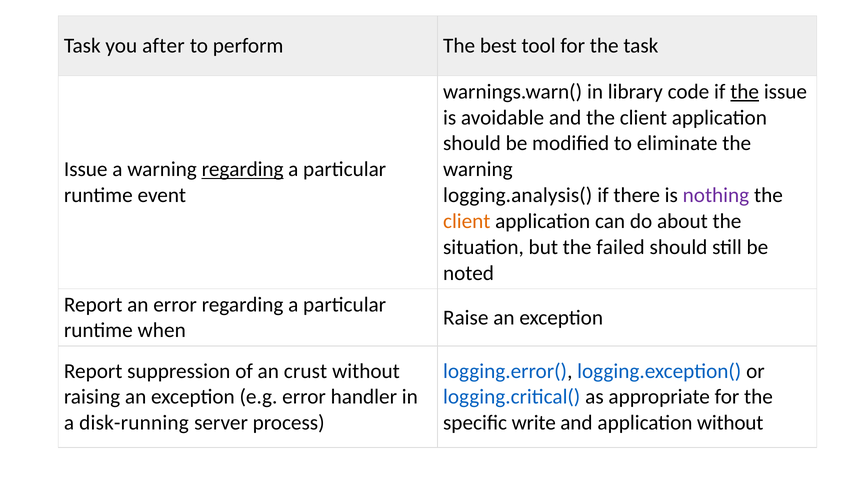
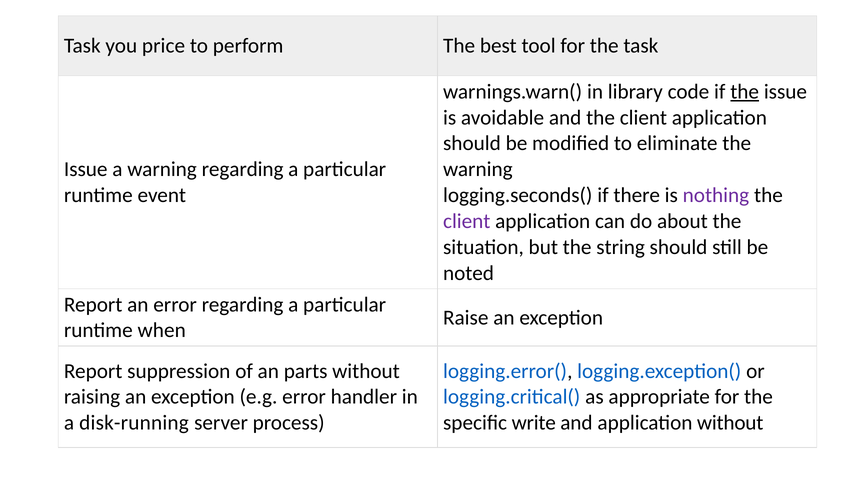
after: after -> price (164, 46)
regarding underline: present -> none (243, 169)
logging.analysis(: logging.analysis( -> logging.seconds( (518, 195)
client colour: orange -> purple (467, 221)
failed: failed -> string (621, 247)
crust: crust -> parts (306, 371)
